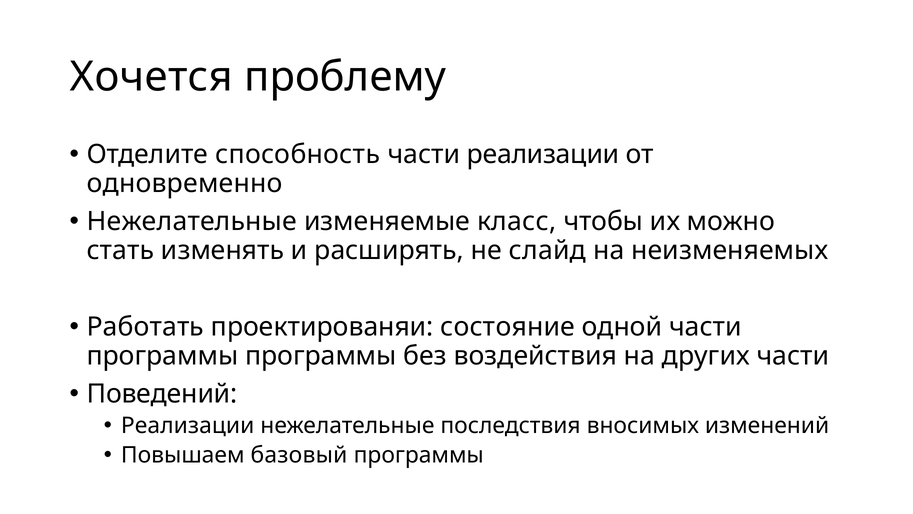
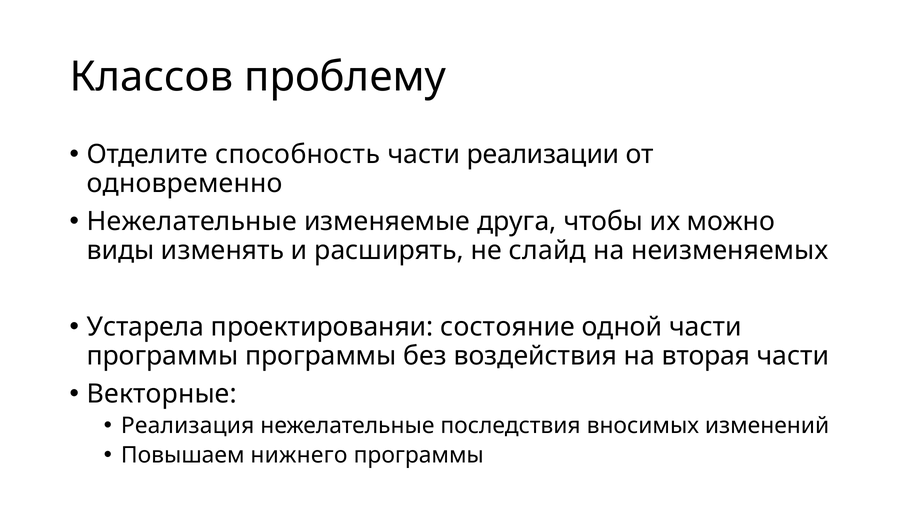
Хочется: Хочется -> Классов (151, 77)
класс: класс -> друга (517, 221)
стать: стать -> виды (120, 250)
Работать: Работать -> Устарела (145, 327)
других: других -> вторая (706, 355)
Поведений: Поведений -> Векторные (162, 394)
Реализации: Реализации -> Реализация (188, 425)
базовый: базовый -> нижнего (299, 455)
